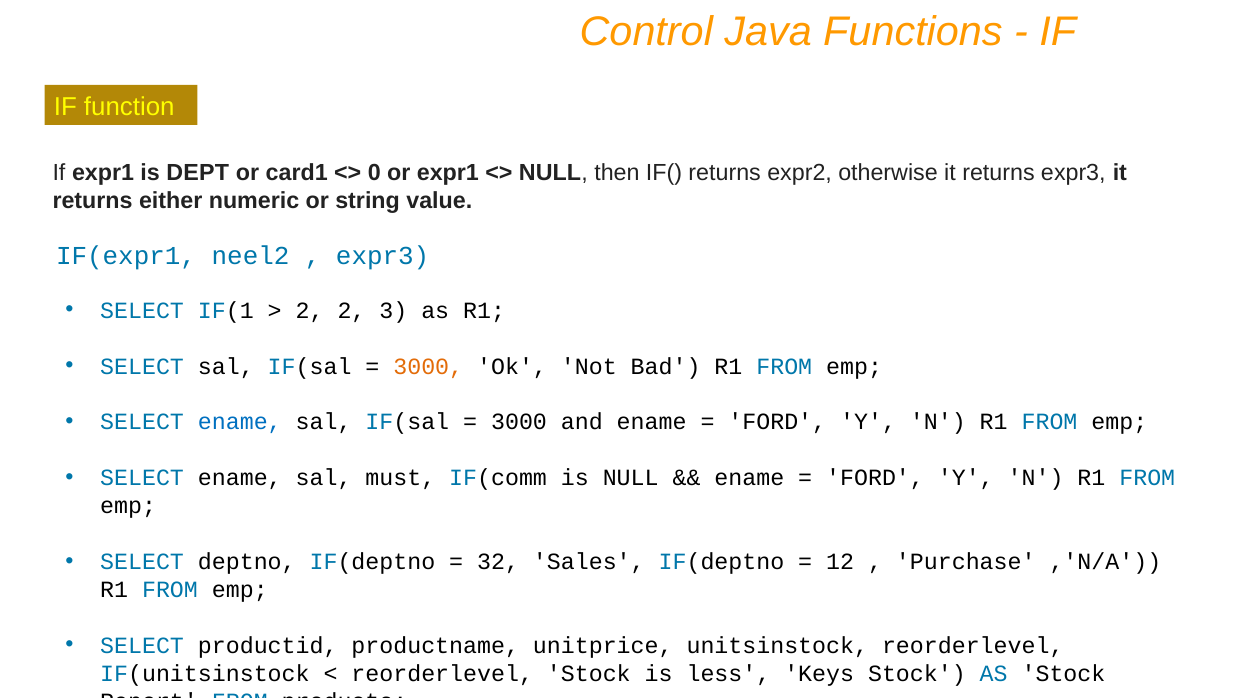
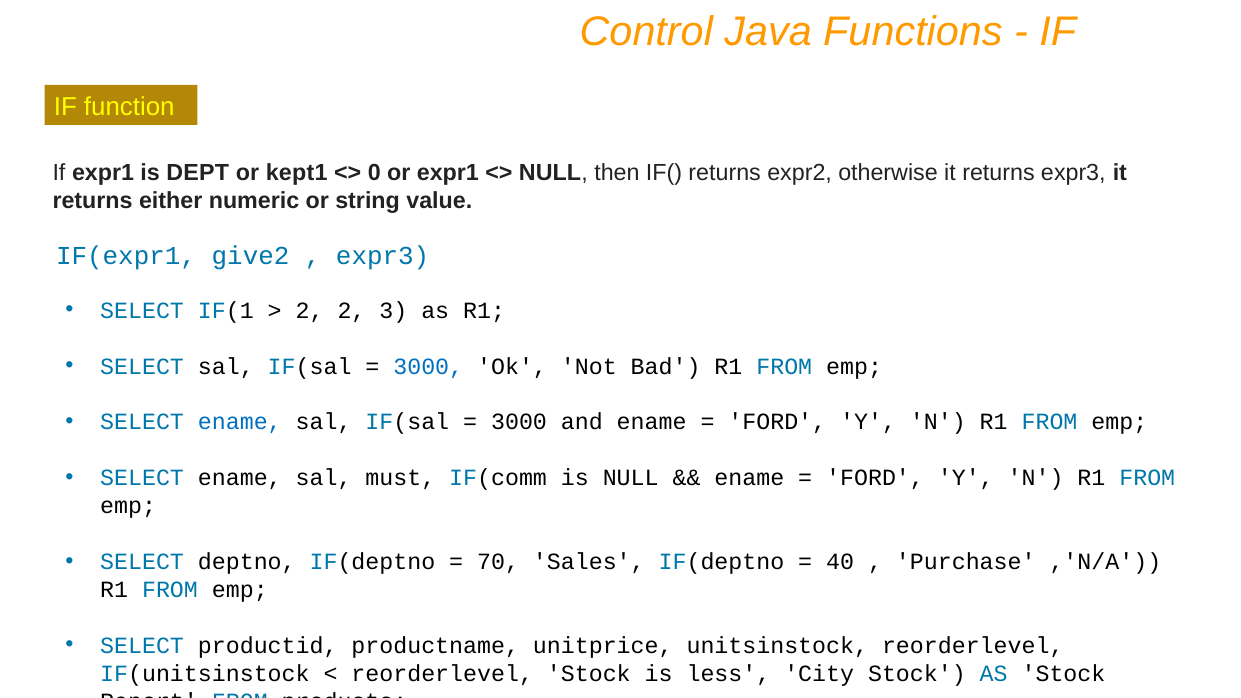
card1: card1 -> kept1 (297, 173)
neel2: neel2 -> give2 (251, 256)
3000 colour: orange -> blue (428, 366)
32: 32 -> 70 (498, 562)
12: 12 -> 40 (840, 562)
Keys: Keys -> City (819, 674)
